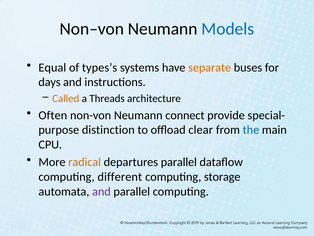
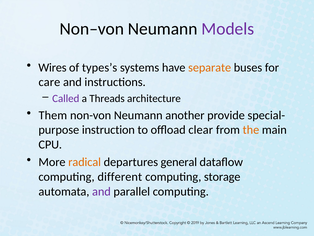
Models colour: blue -> purple (228, 29)
Equal: Equal -> Wires (52, 67)
days: days -> care (49, 82)
Called colour: orange -> purple (66, 98)
Often: Often -> Them (53, 115)
connect: connect -> another (185, 115)
distinction: distinction -> instruction (108, 130)
the colour: blue -> orange (251, 130)
departures parallel: parallel -> general (179, 162)
